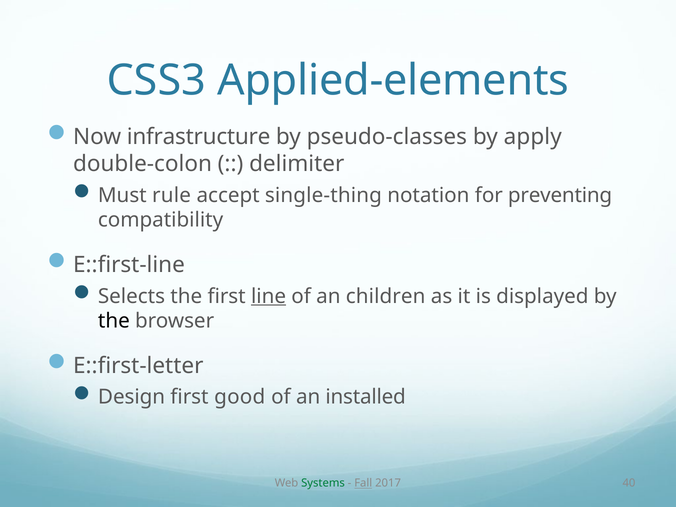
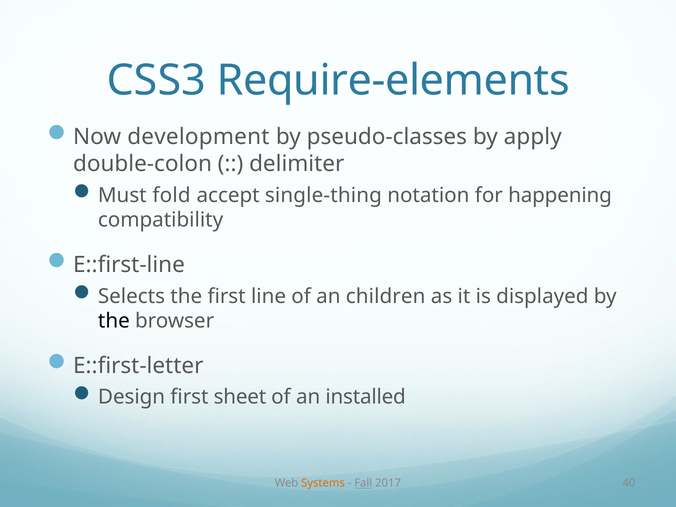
Applied-elements: Applied-elements -> Require-elements (393, 80)
infrastructure: infrastructure -> development (198, 137)
rule: rule -> fold (172, 195)
preventing: preventing -> happening (560, 195)
line underline: present -> none (269, 296)
good: good -> sheet (240, 397)
Systems colour: green -> orange (323, 483)
